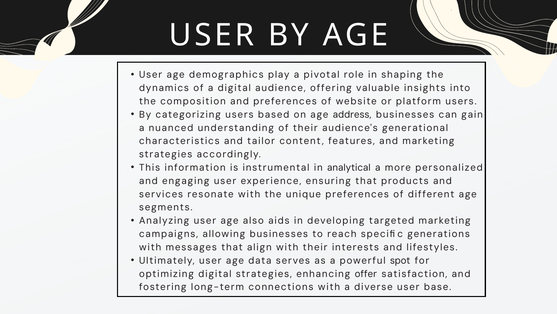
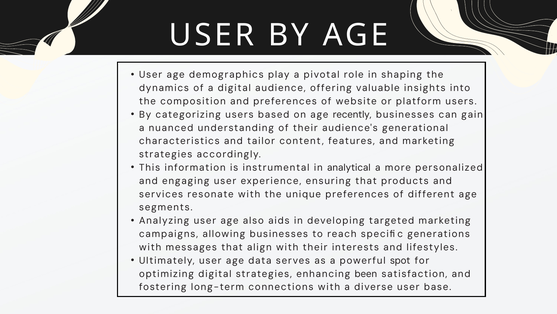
address: address -> recently (352, 114)
offer: offer -> been (366, 273)
